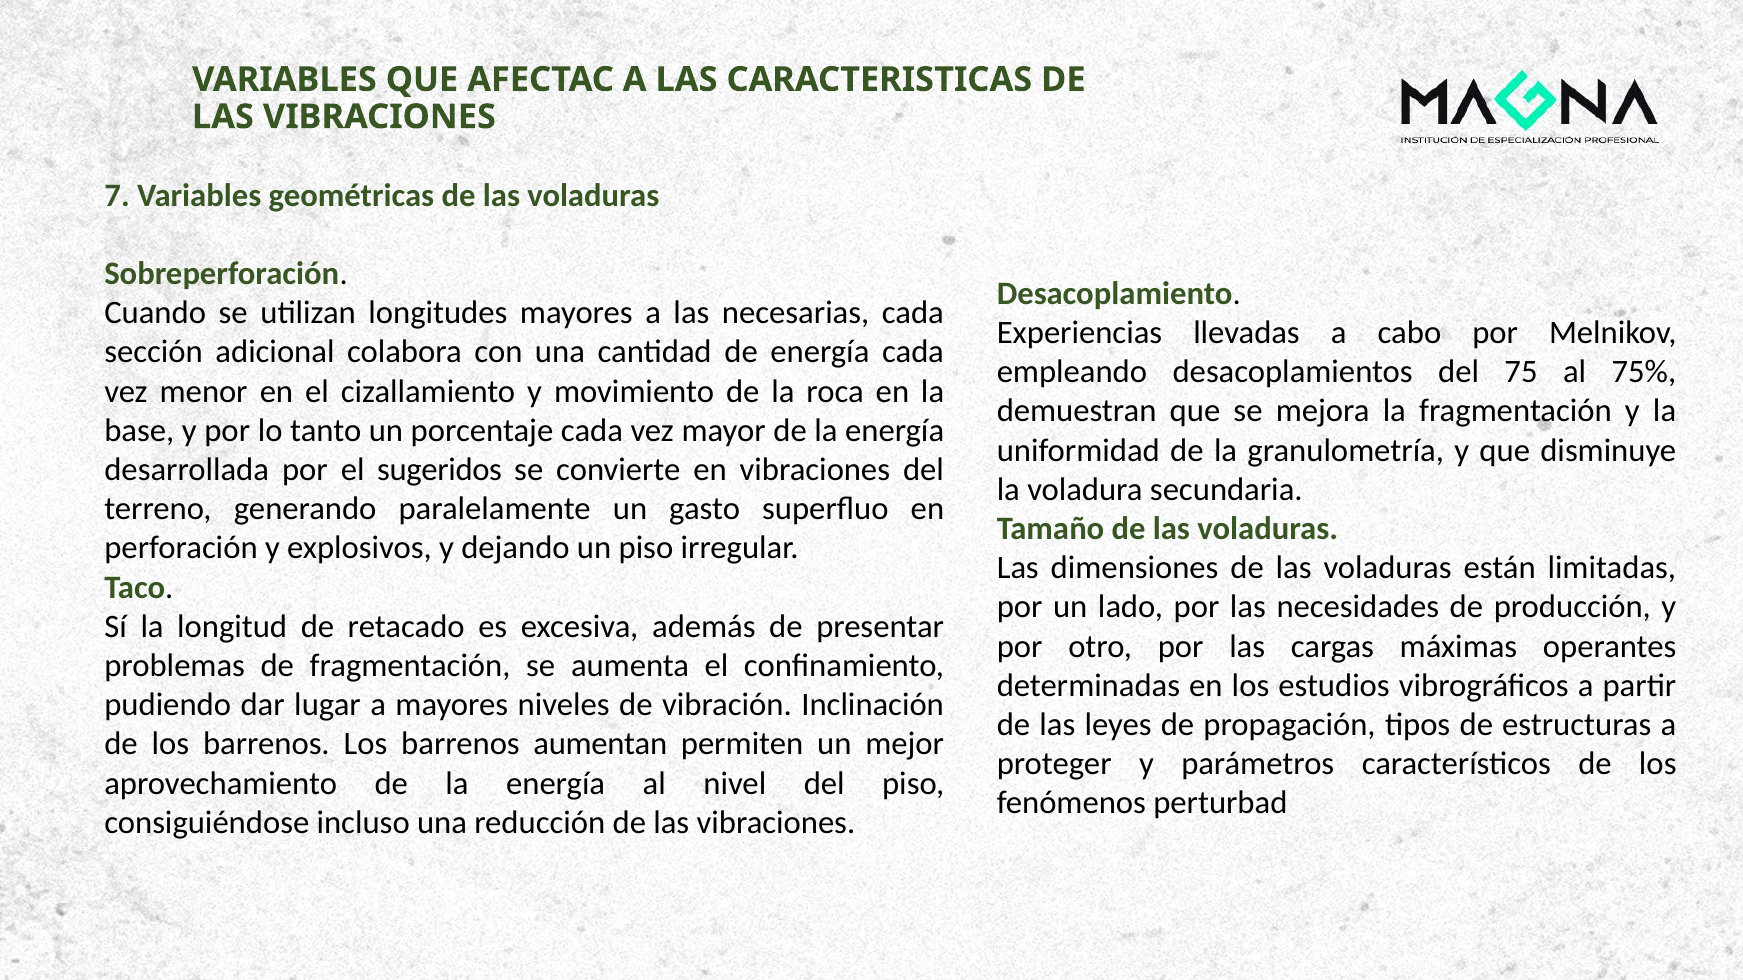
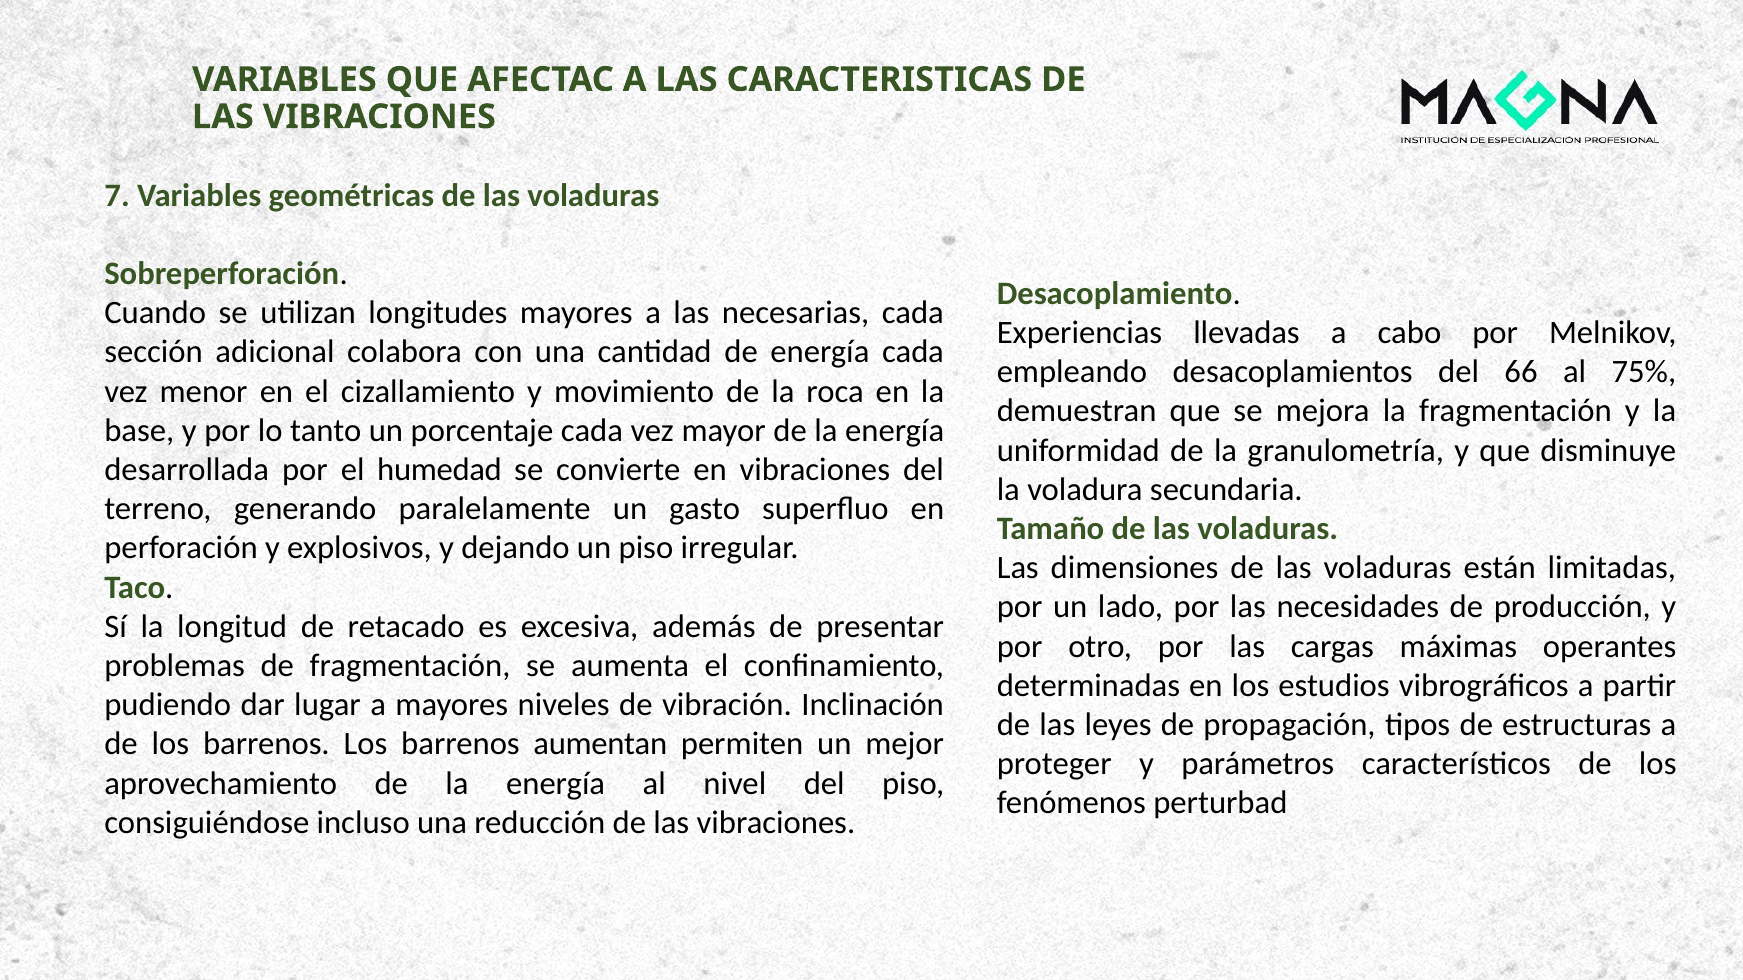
75: 75 -> 66 (1521, 372)
sugeridos: sugeridos -> humedad (440, 470)
